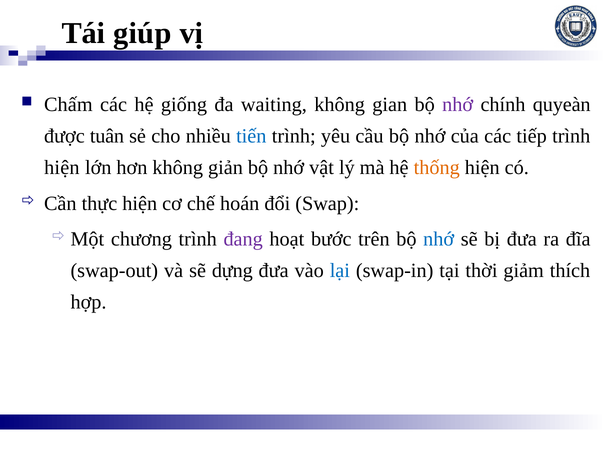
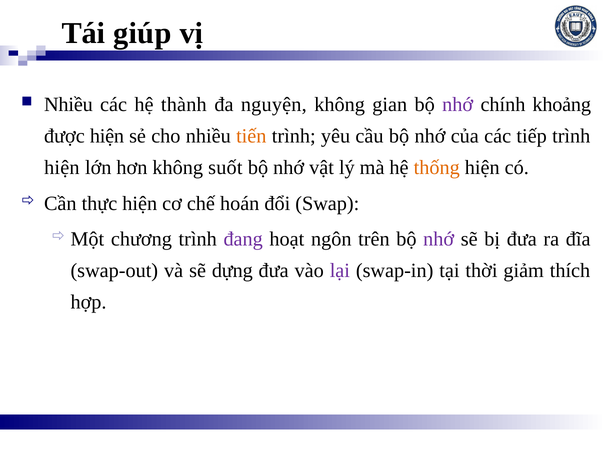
Chấm: Chấm -> Nhiều (68, 105)
giống: giống -> thành (184, 105)
waiting: waiting -> nguyện (274, 105)
quyeàn: quyeàn -> khoảng (562, 105)
được tuân: tuân -> hiện (107, 136)
tiến colour: blue -> orange (251, 136)
giản: giản -> suốt (225, 168)
bước: bước -> ngôn (331, 239)
nhớ colour: blue -> purple (439, 239)
lại colour: blue -> purple (340, 271)
